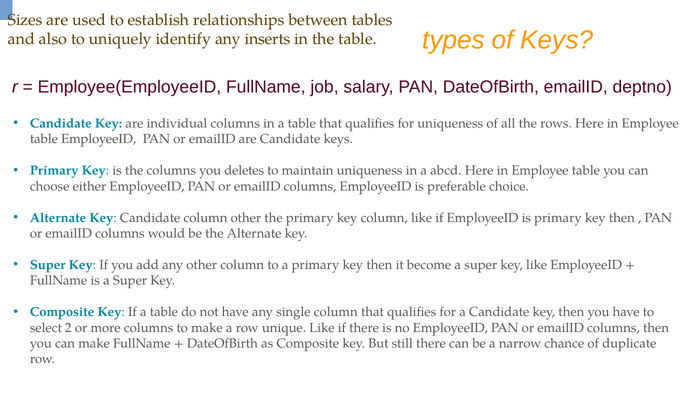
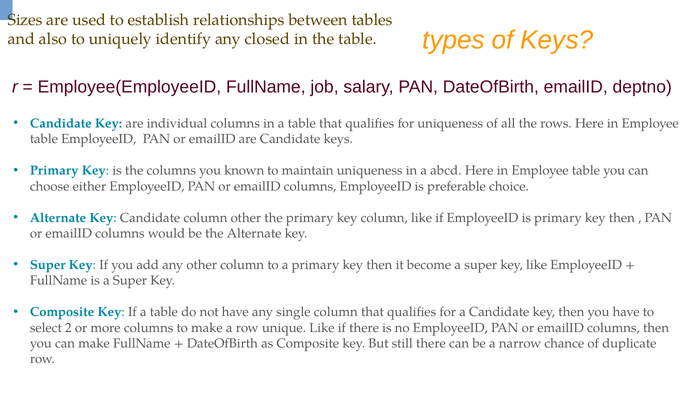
inserts: inserts -> closed (267, 39)
deletes: deletes -> known (244, 171)
